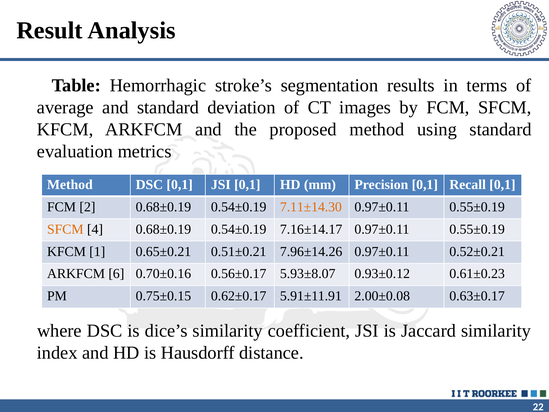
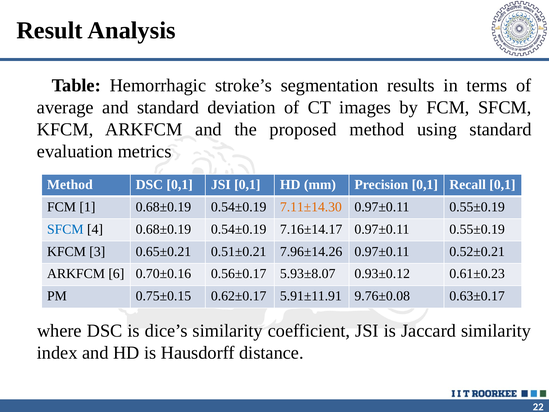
2: 2 -> 1 (87, 207)
SFCM colour: orange -> blue (65, 229)
1: 1 -> 3 (97, 251)
2.00±0.08: 2.00±0.08 -> 9.76±0.08 (382, 296)
